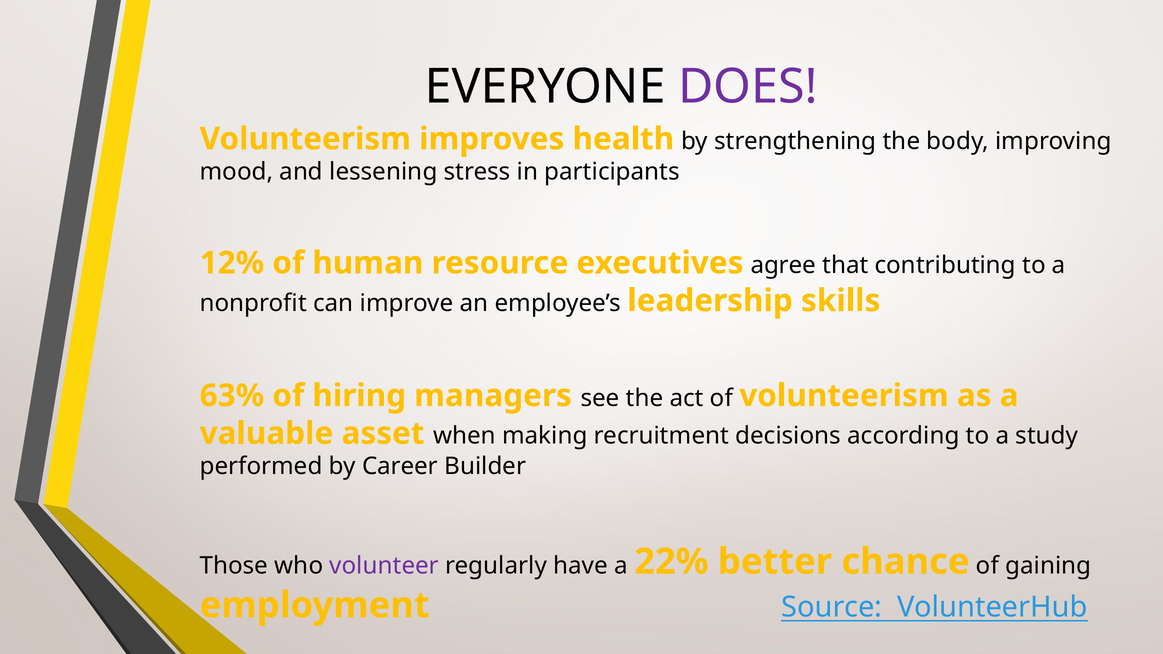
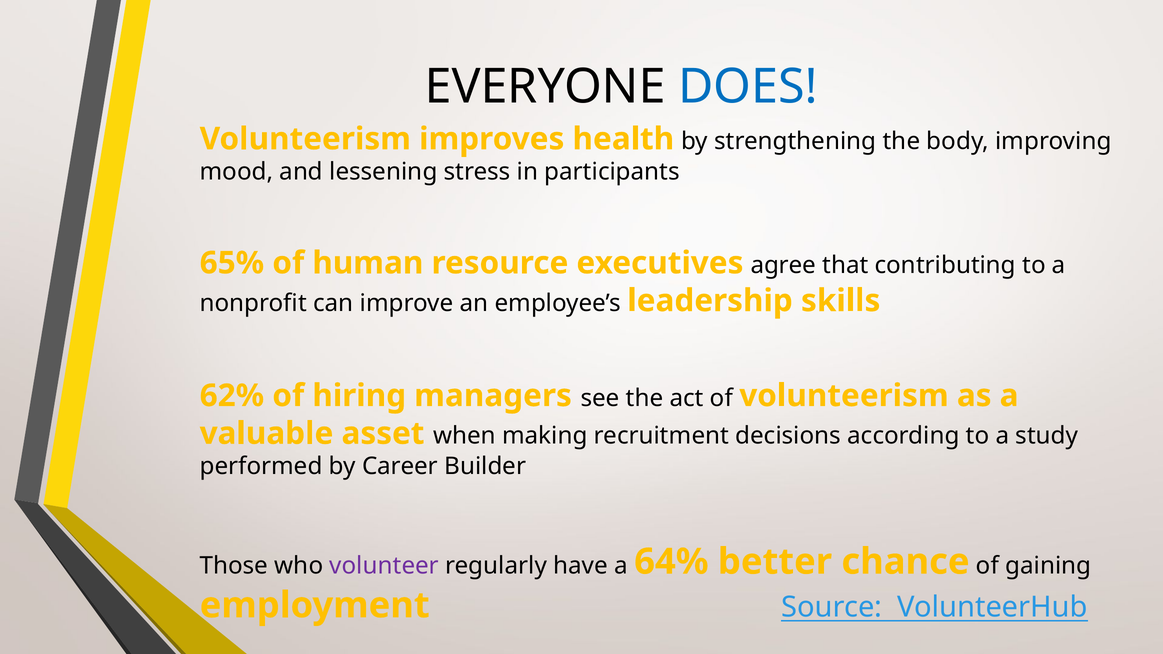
DOES colour: purple -> blue (748, 87)
12%: 12% -> 65% (232, 263)
63%: 63% -> 62% (232, 396)
22%: 22% -> 64% (671, 562)
